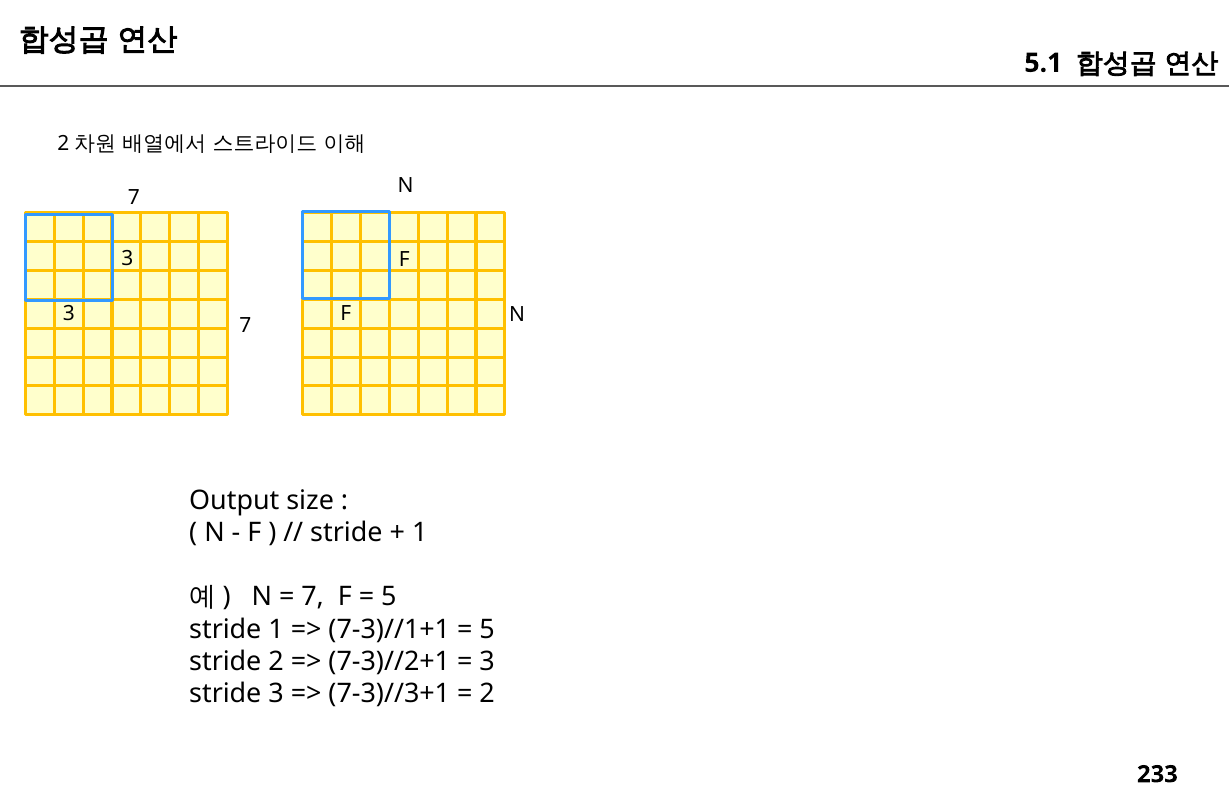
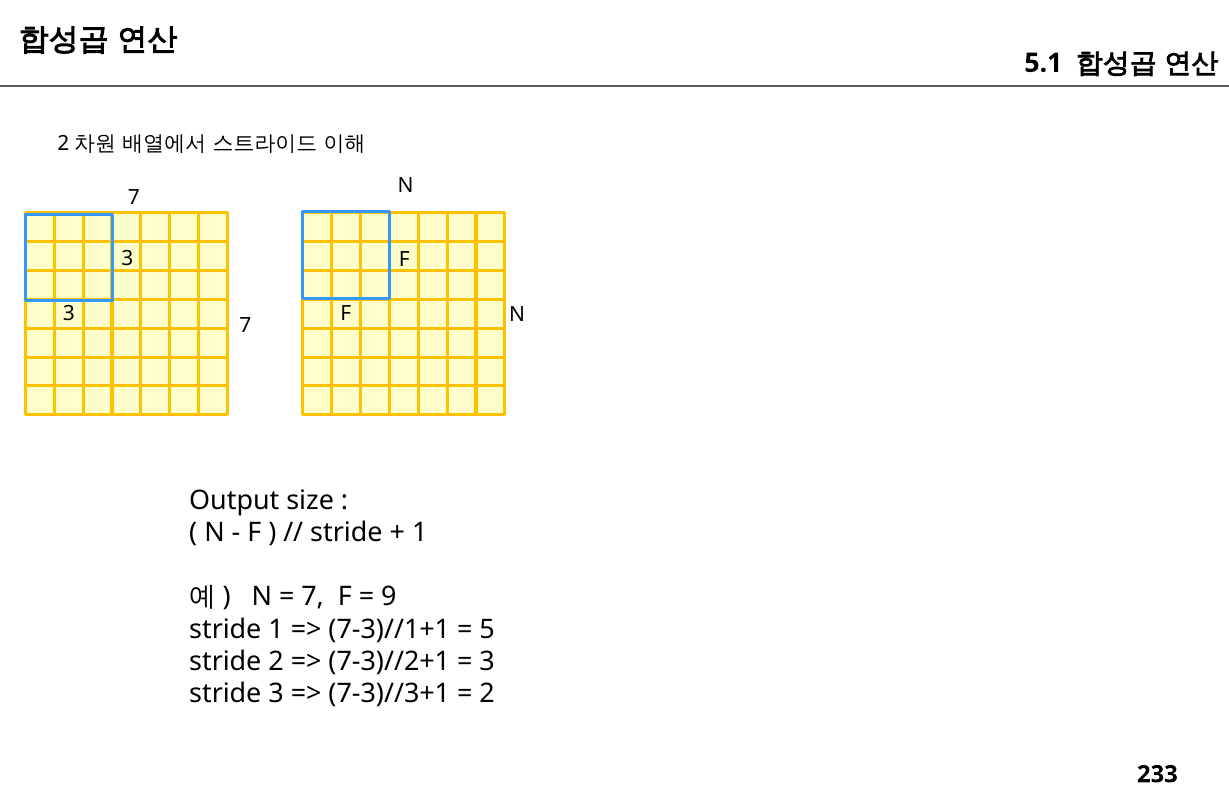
5: 5 -> 9 (389, 597)
